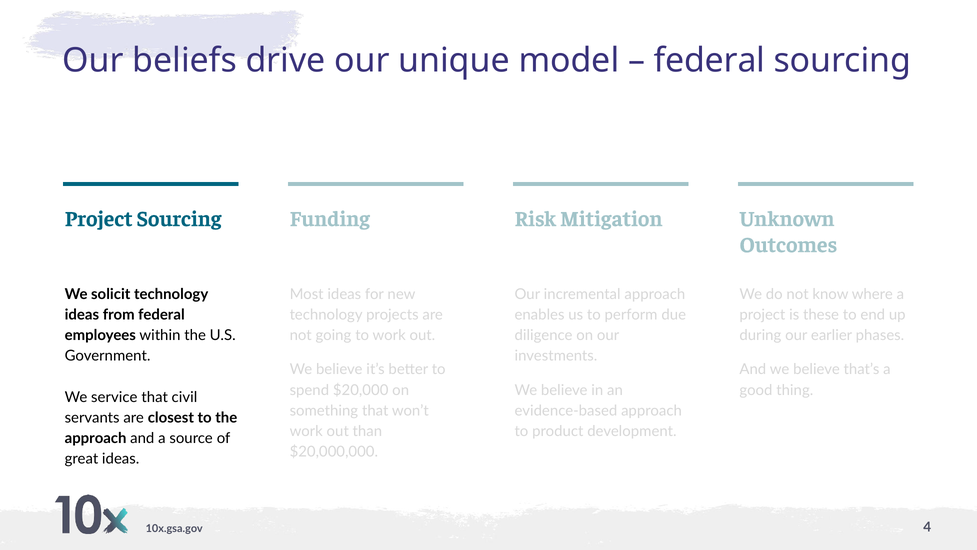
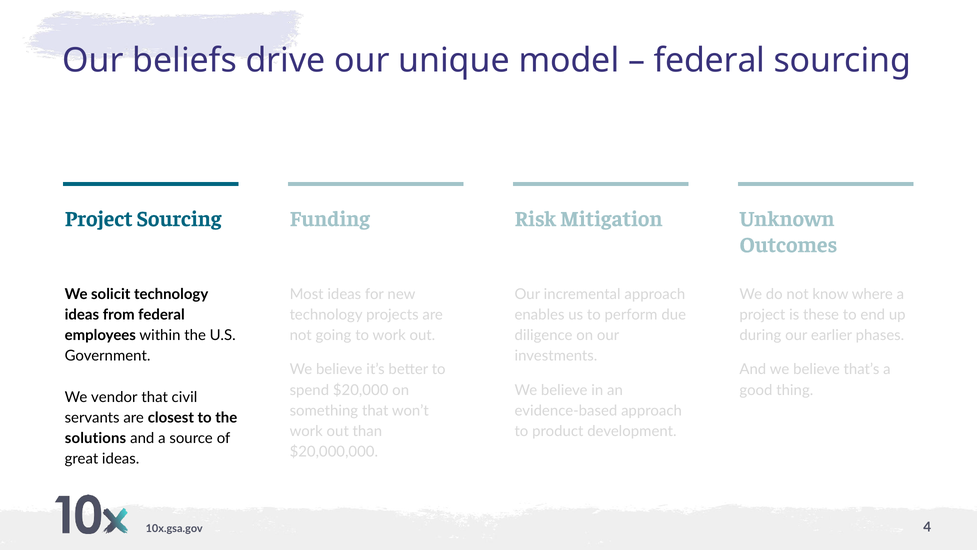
service: service -> vendor (114, 397)
approach: approach -> solutions (96, 438)
